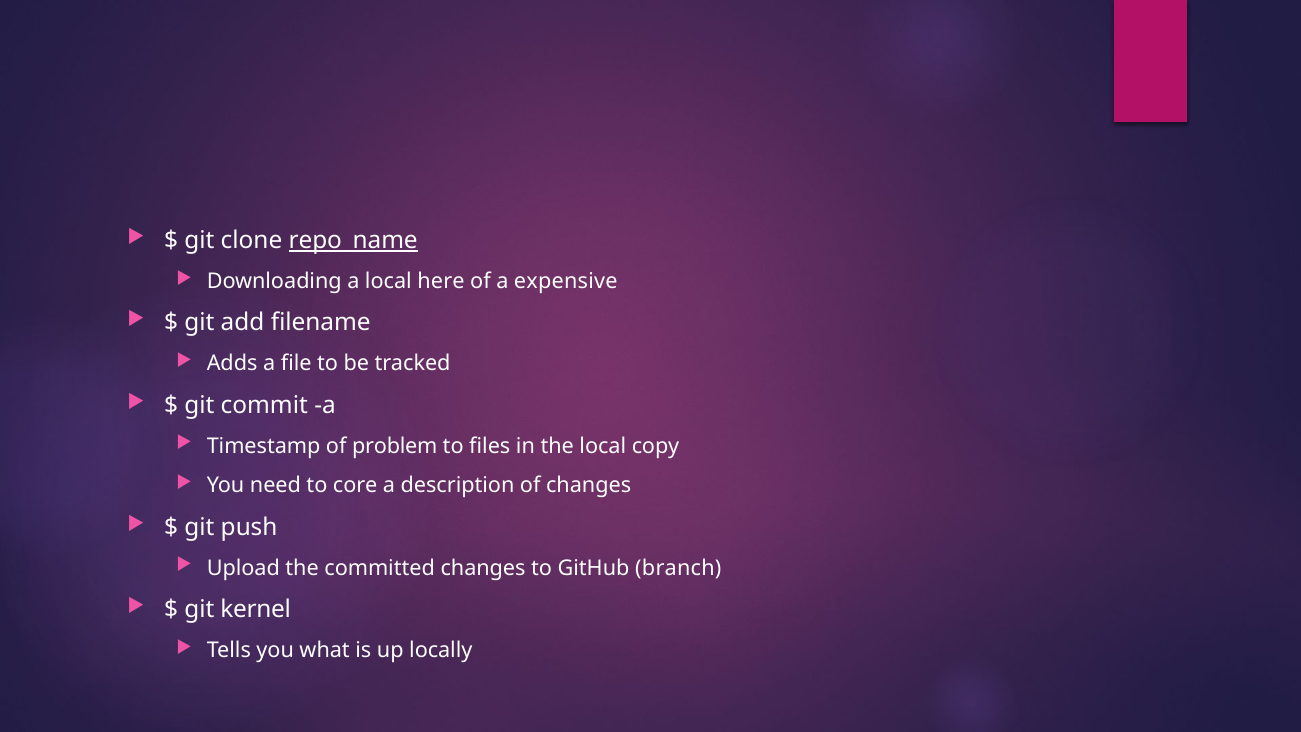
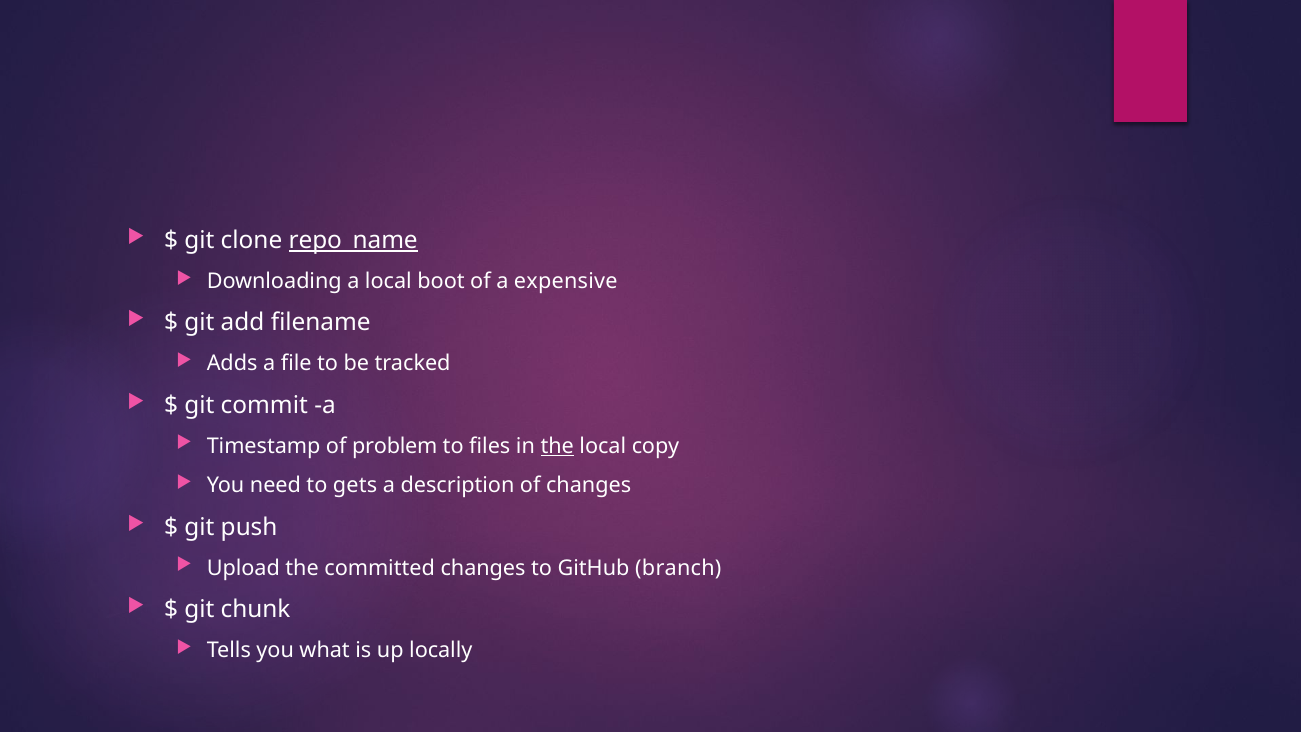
here: here -> boot (441, 281)
the underline: none -> present (557, 446)
core: core -> gets (355, 486)
kernel: kernel -> chunk (256, 609)
